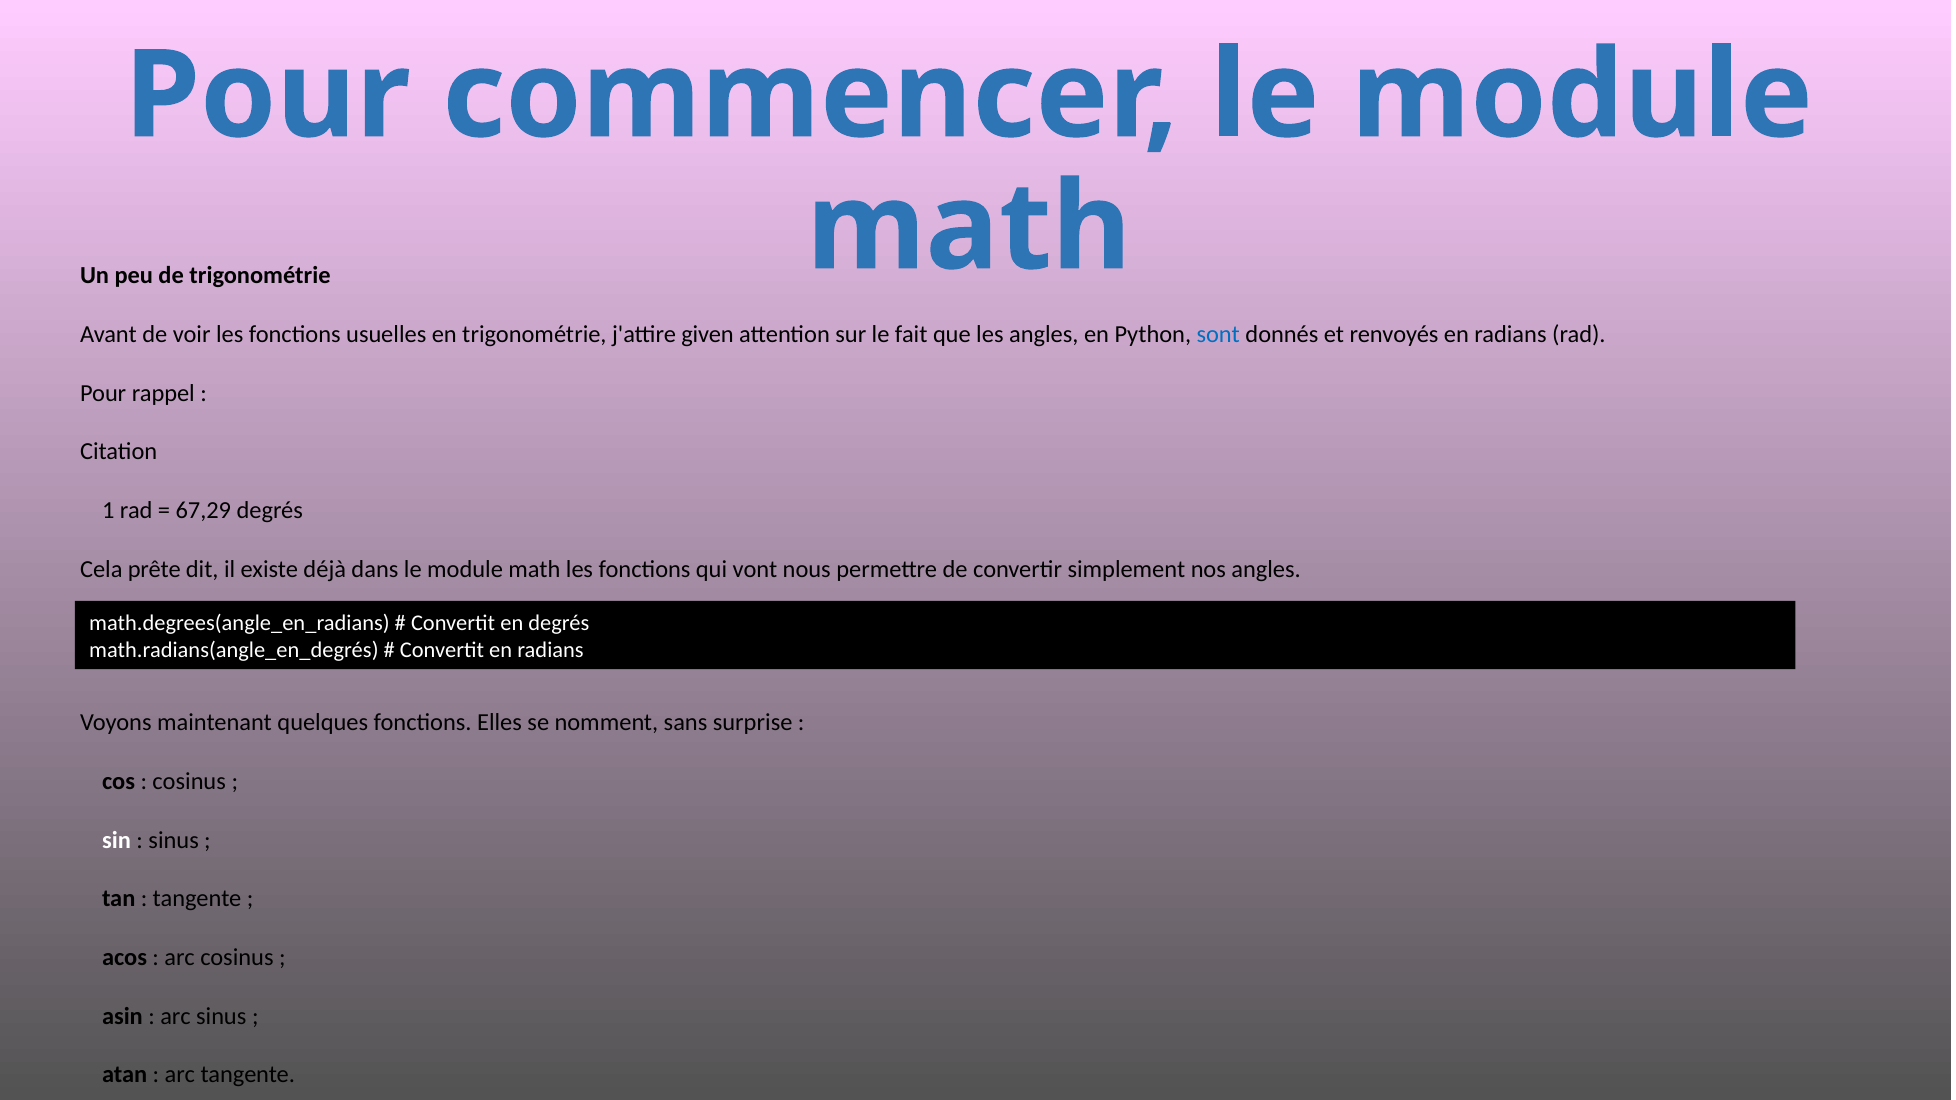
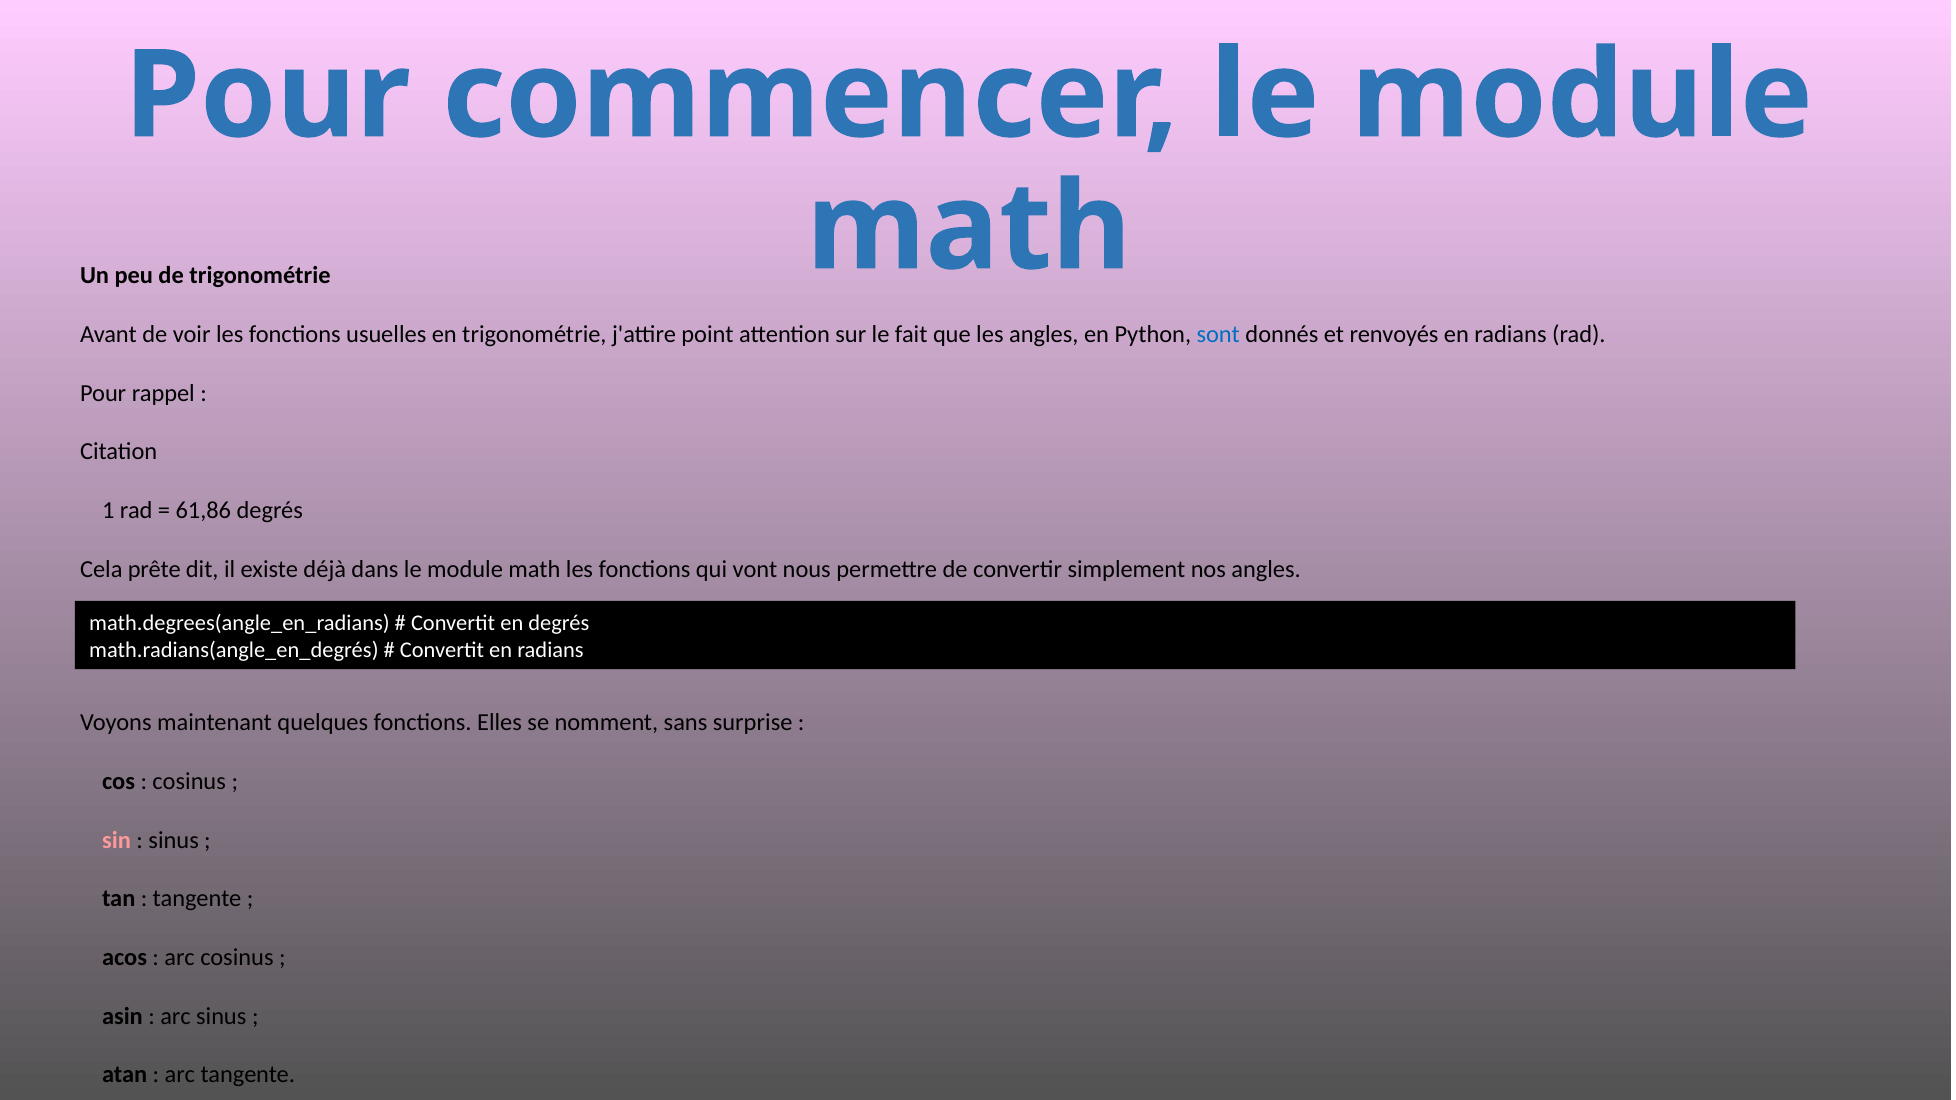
given: given -> point (708, 334)
67,29: 67,29 -> 61,86 (203, 511)
sin colour: white -> pink (116, 840)
